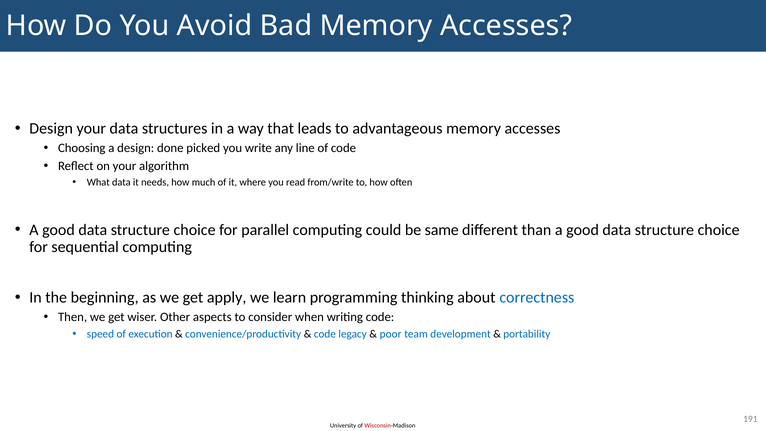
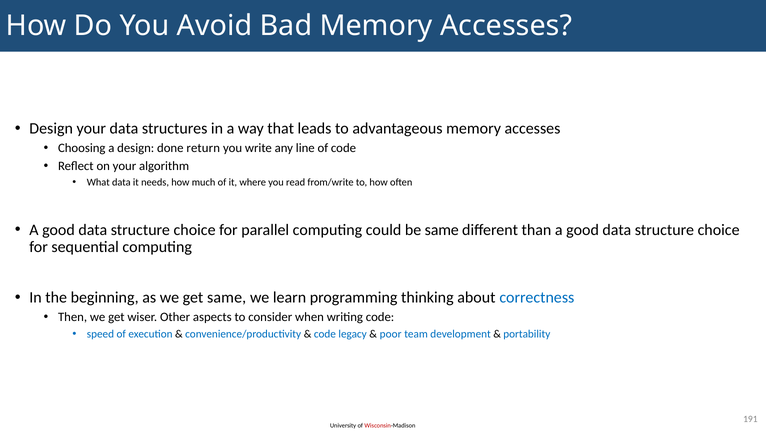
picked: picked -> return (203, 148)
get apply: apply -> same (227, 297)
